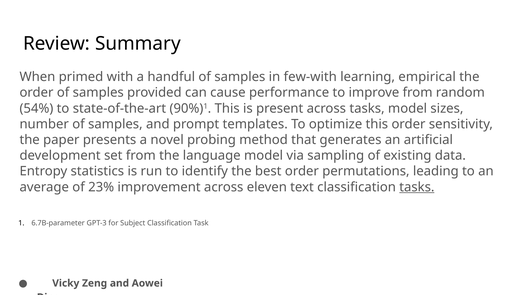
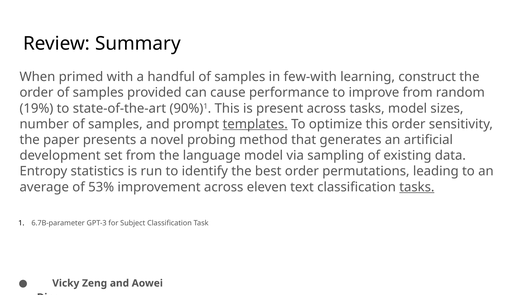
empirical: empirical -> construct (427, 77)
54%: 54% -> 19% (36, 108)
templates underline: none -> present (255, 124)
23%: 23% -> 53% (101, 187)
